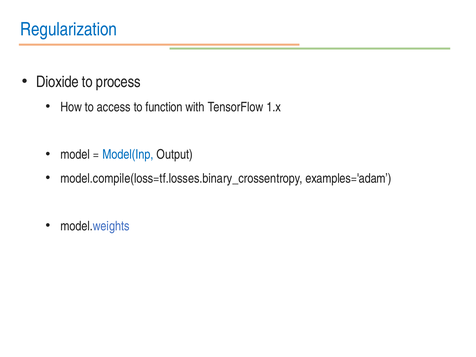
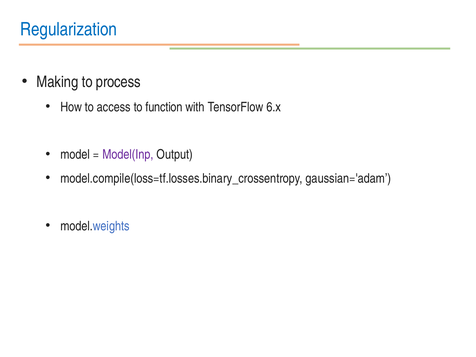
Dioxide: Dioxide -> Making (57, 82)
1.x: 1.x -> 6.x (274, 107)
Model(Inp colour: blue -> purple (128, 155)
examples='adam: examples='adam -> gaussian='adam (348, 178)
